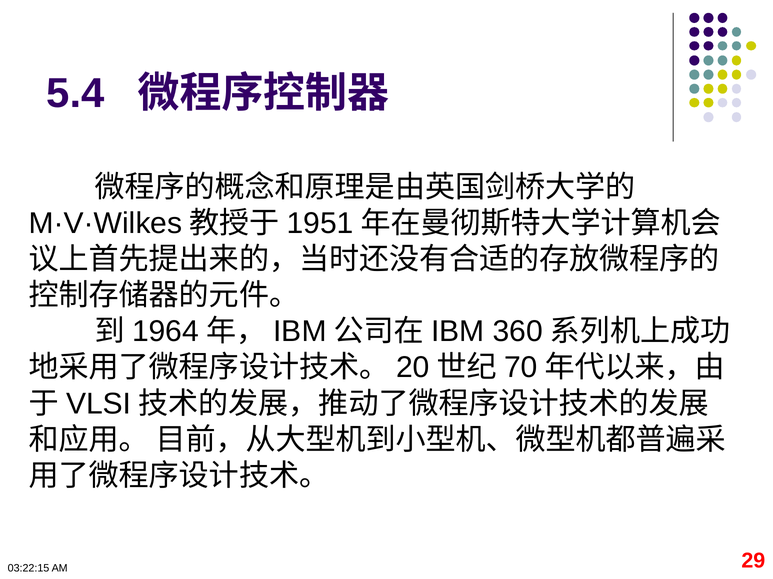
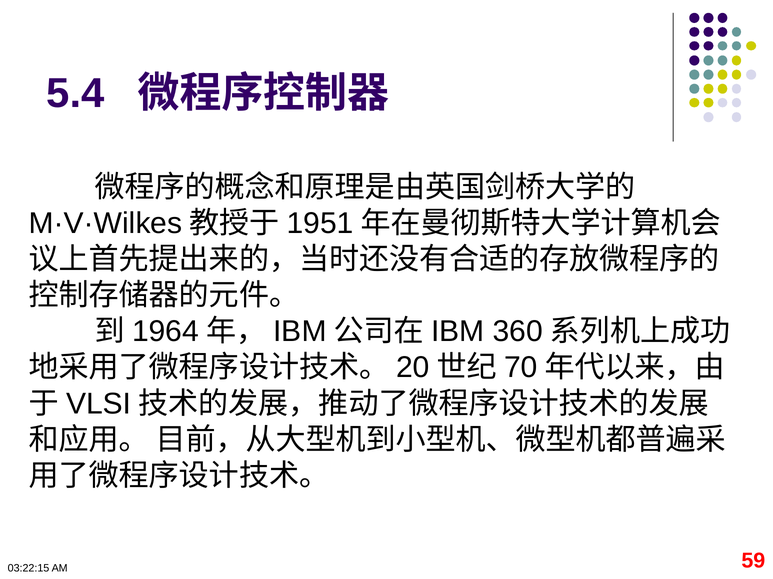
29: 29 -> 59 (753, 561)
